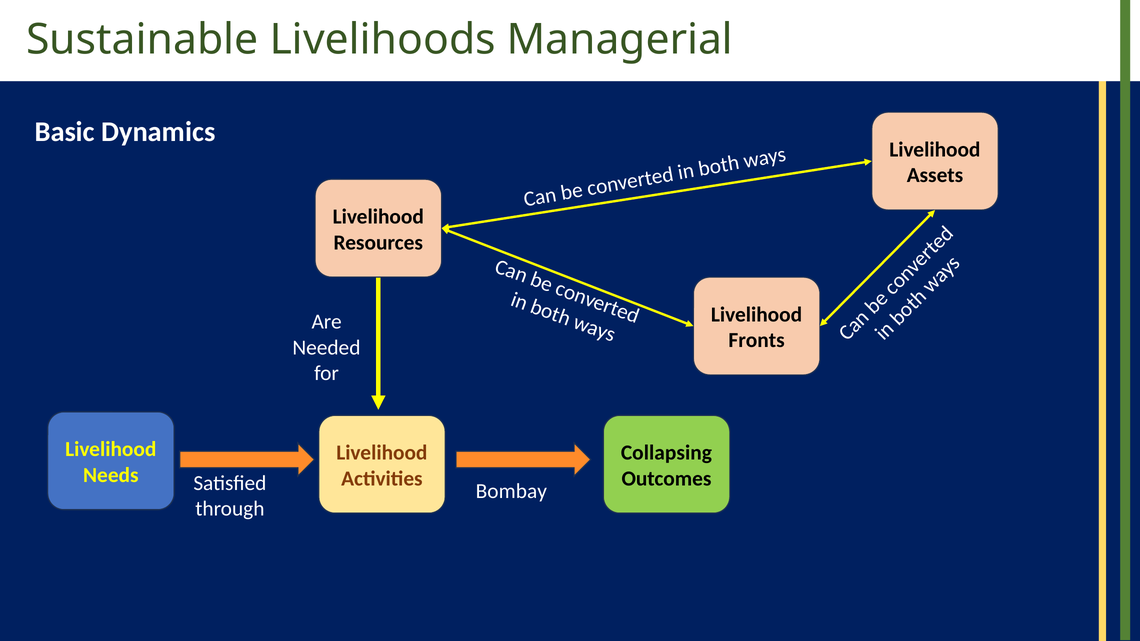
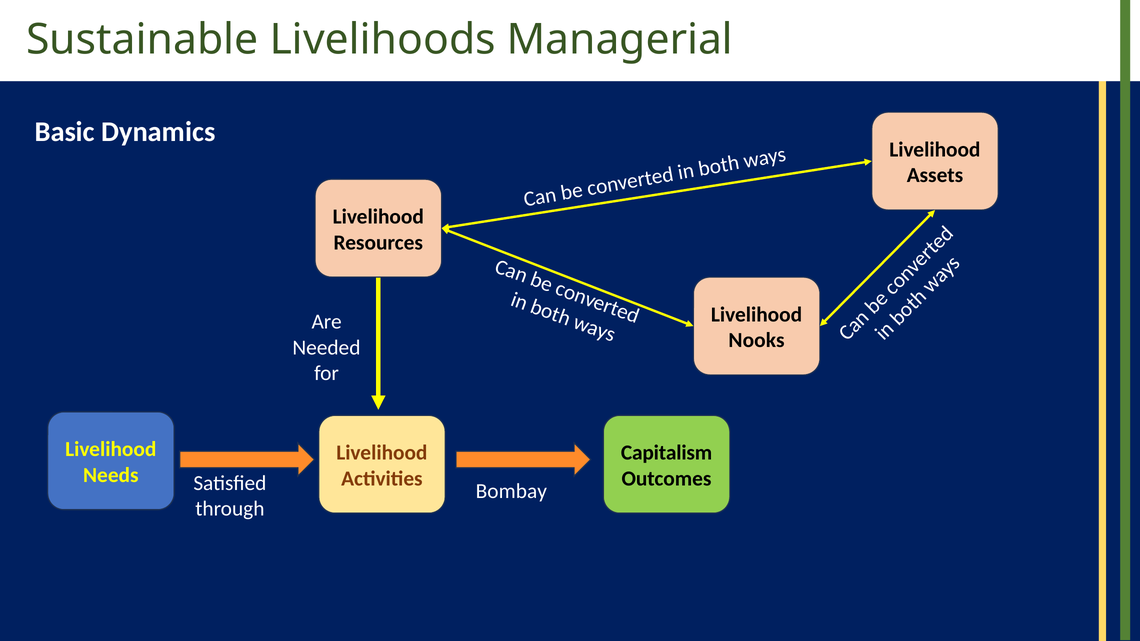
Fronts: Fronts -> Nooks (757, 340)
Collapsing: Collapsing -> Capitalism (667, 453)
